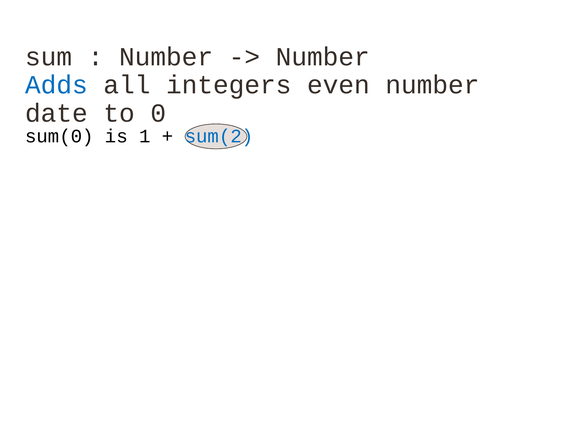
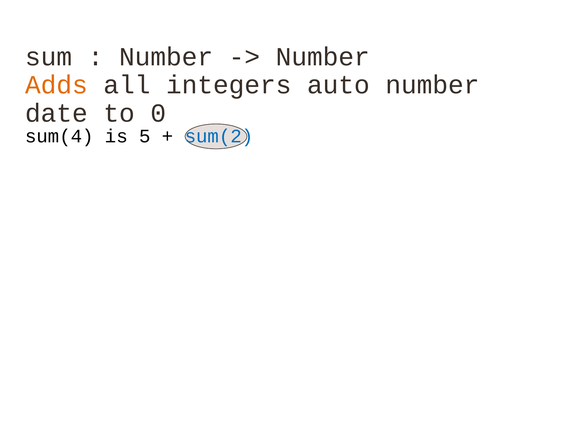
Adds colour: blue -> orange (56, 85)
even: even -> auto (339, 85)
sum(0: sum(0 -> sum(4 (59, 136)
1: 1 -> 5 (145, 136)
